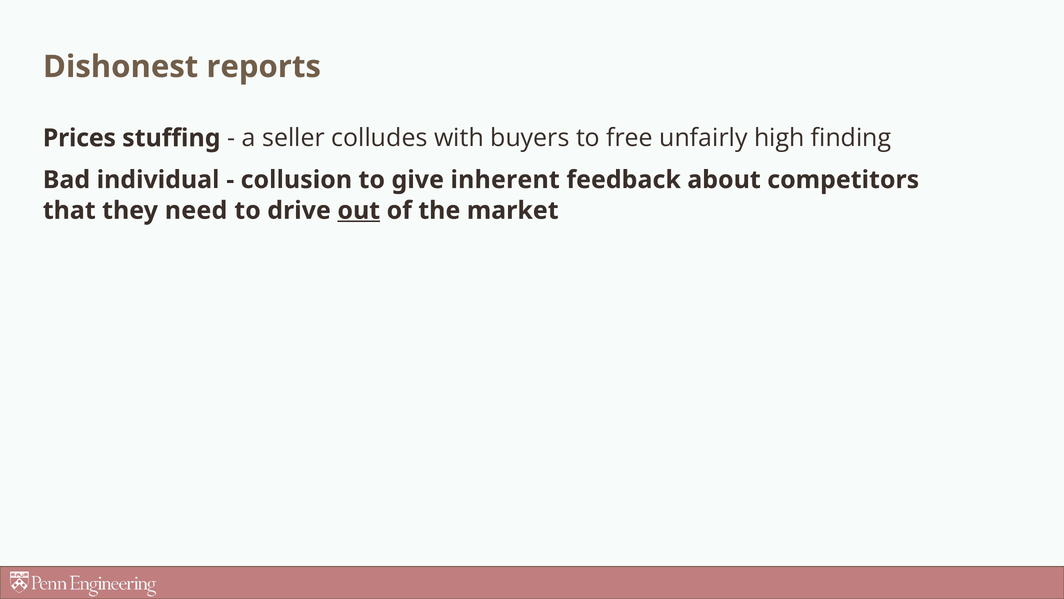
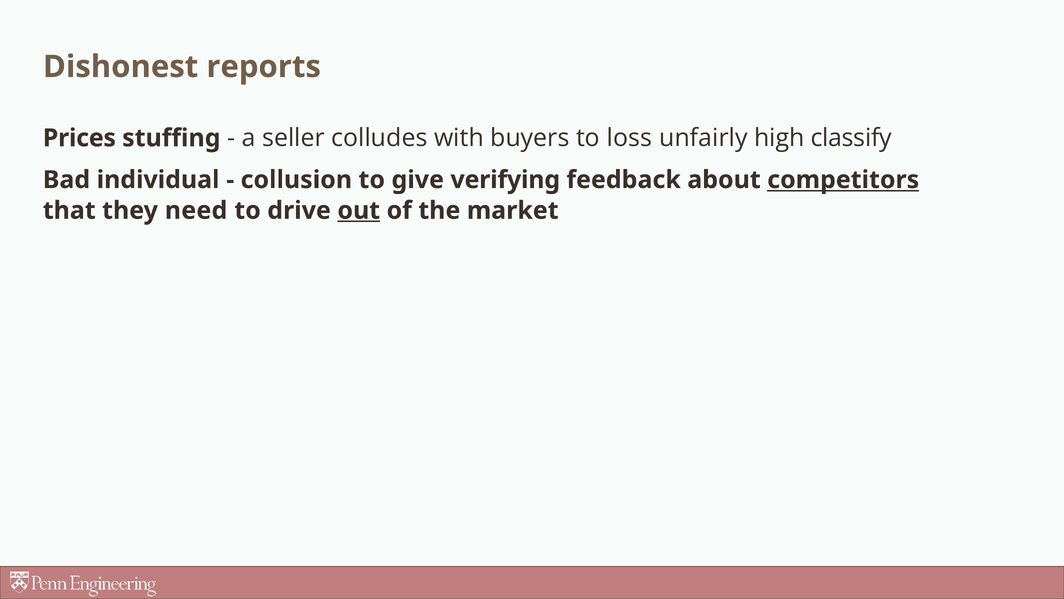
free: free -> loss (629, 138)
finding: finding -> classify (851, 138)
inherent: inherent -> verifying (505, 180)
competitors underline: none -> present (843, 180)
